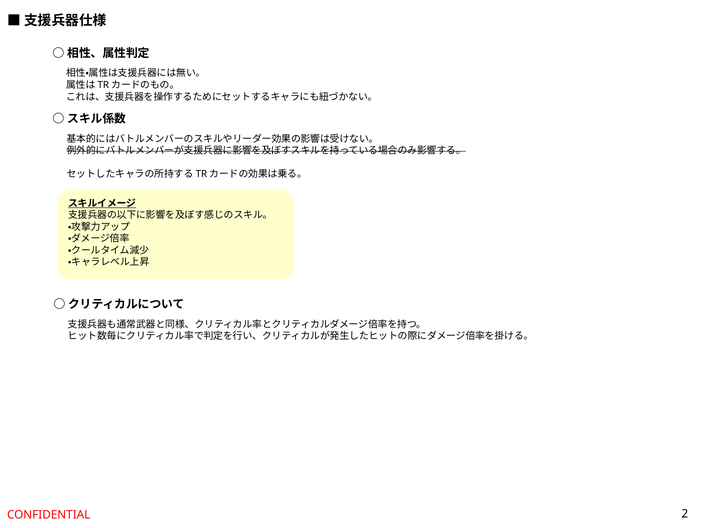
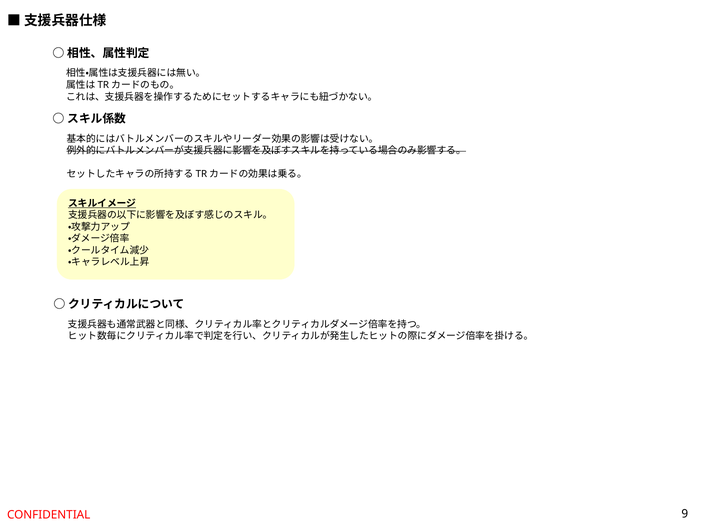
2: 2 -> 9 (685, 514)
